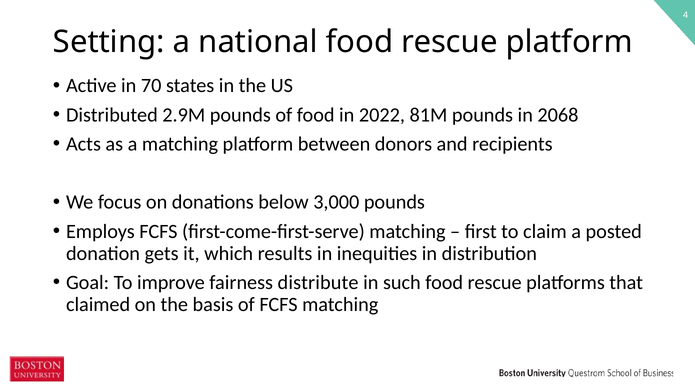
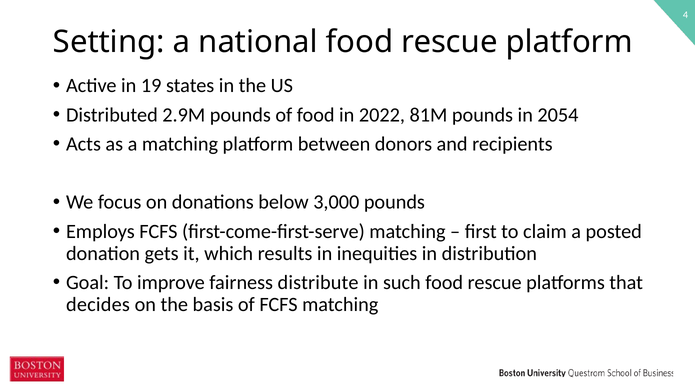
70: 70 -> 19 (151, 86)
2068: 2068 -> 2054 (558, 115)
claimed: claimed -> decides (98, 304)
